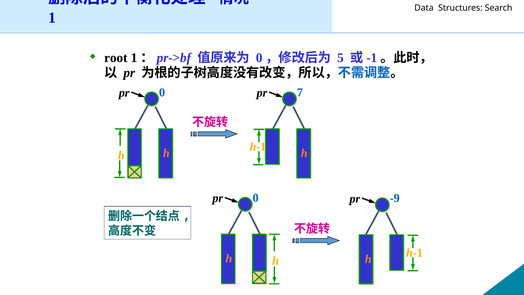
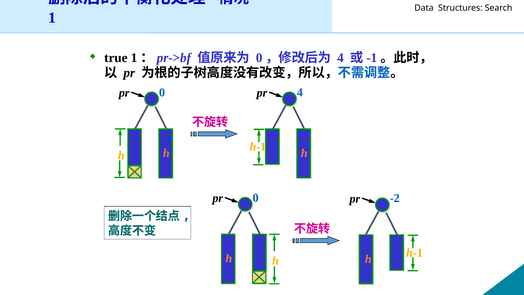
root: root -> true (116, 58)
5: 5 -> 4 (340, 58)
pr 7: 7 -> 4 (300, 92)
-9: -9 -> -2 (395, 198)
